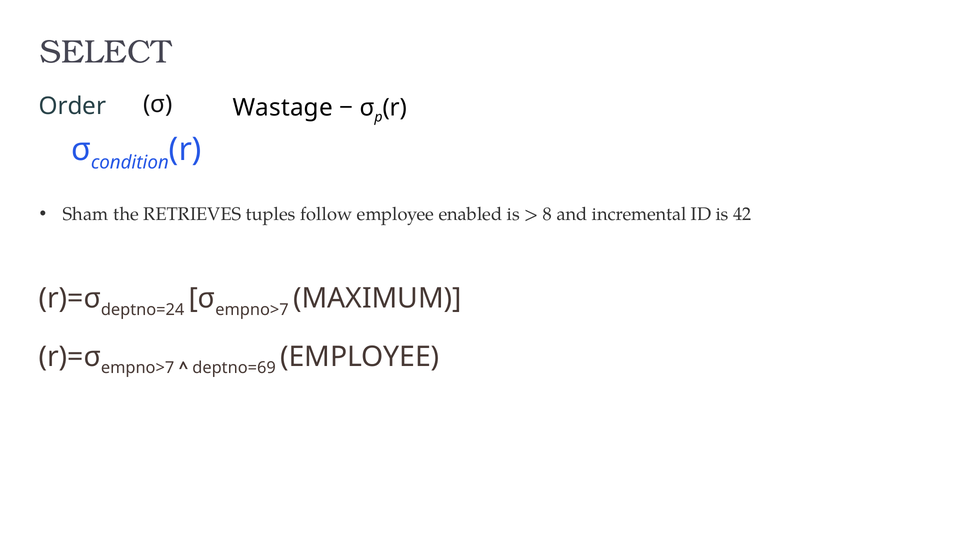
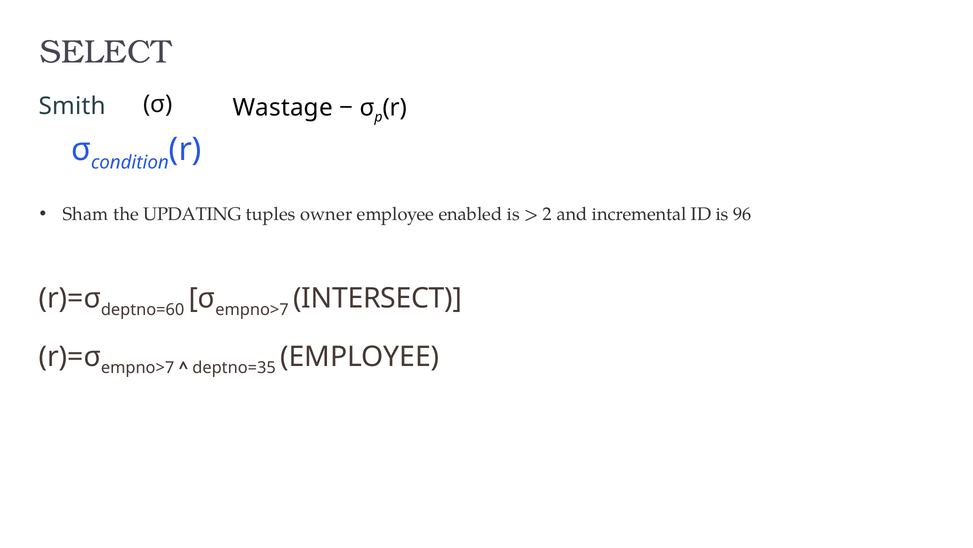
Order: Order -> Smith (72, 106)
RETRIEVES: RETRIEVES -> UPDATING (192, 214)
follow: follow -> owner (326, 214)
8: 8 -> 2 (547, 214)
42: 42 -> 96 (742, 214)
deptno=24: deptno=24 -> deptno=60 (143, 309)
MAXIMUM: MAXIMUM -> INTERSECT (378, 298)
deptno=69: deptno=69 -> deptno=35 (234, 367)
